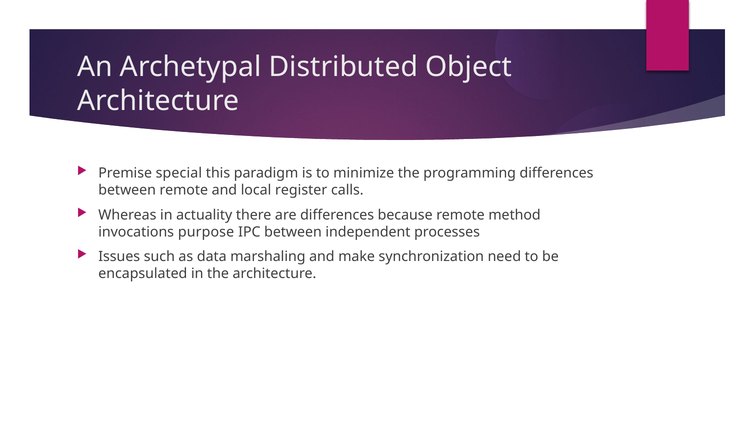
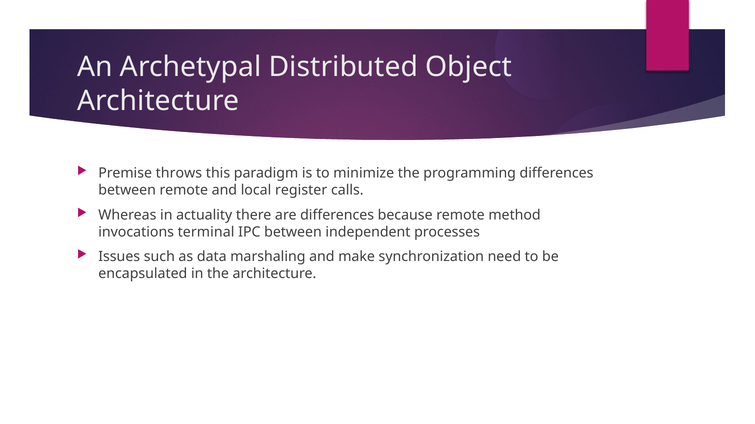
special: special -> throws (179, 173)
purpose: purpose -> terminal (206, 232)
